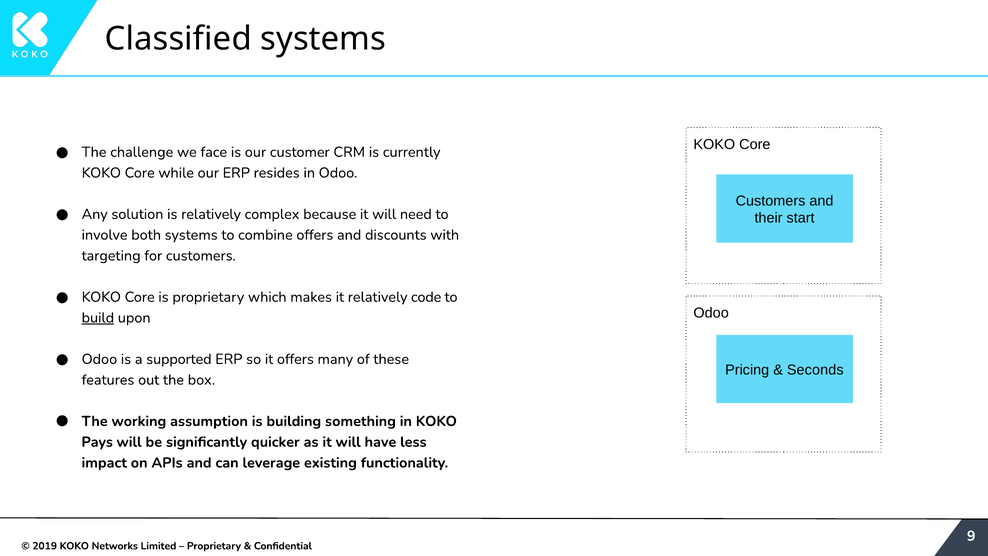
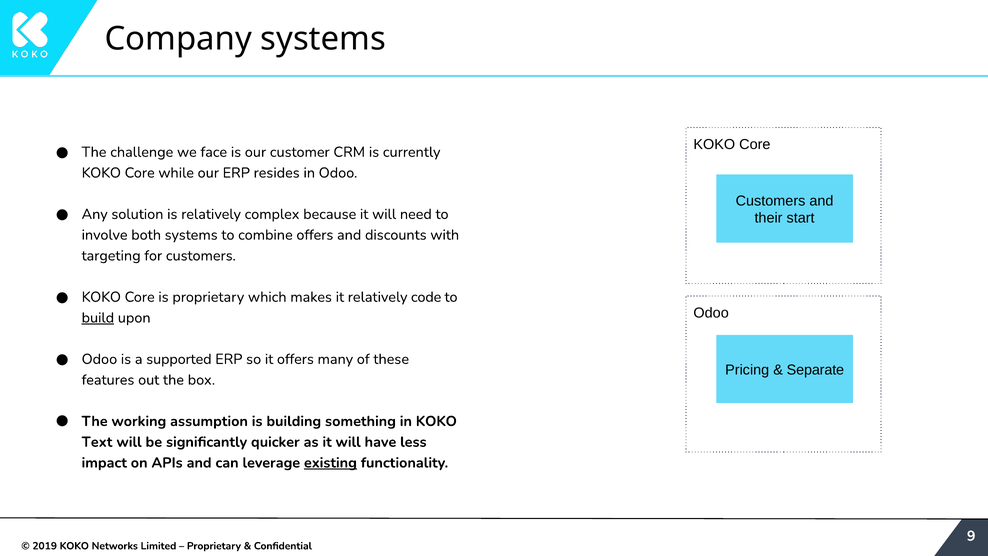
Classified: Classified -> Company (178, 39)
Seconds: Seconds -> Separate (815, 370)
Pays: Pays -> Text (97, 442)
existing underline: none -> present (330, 463)
